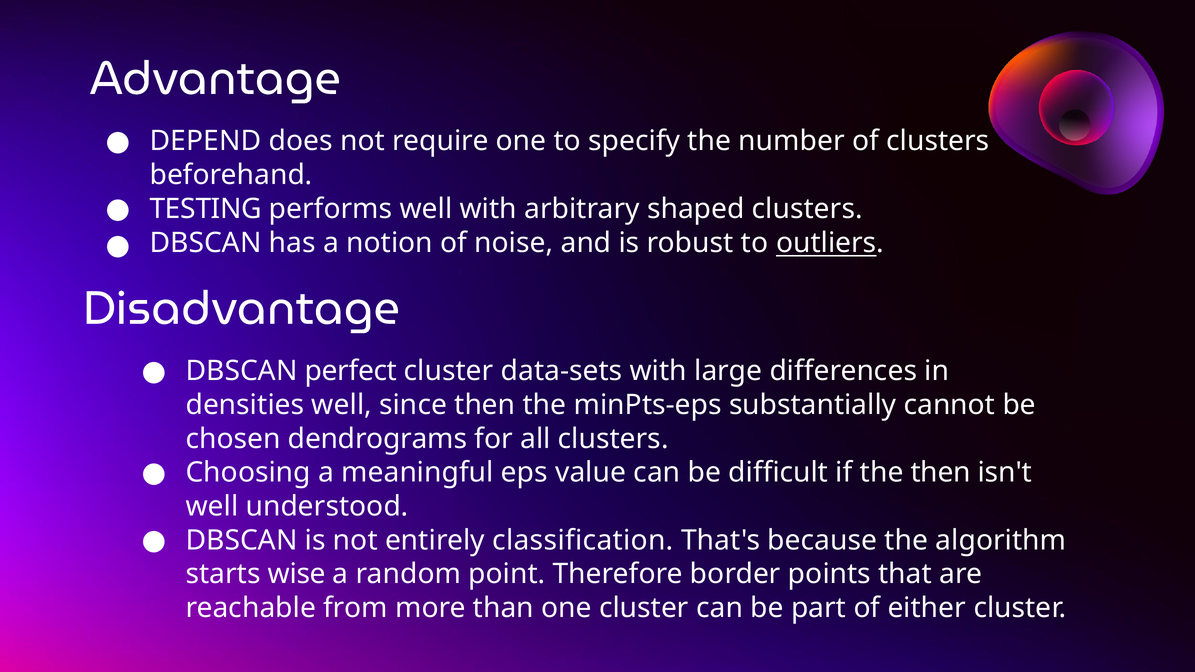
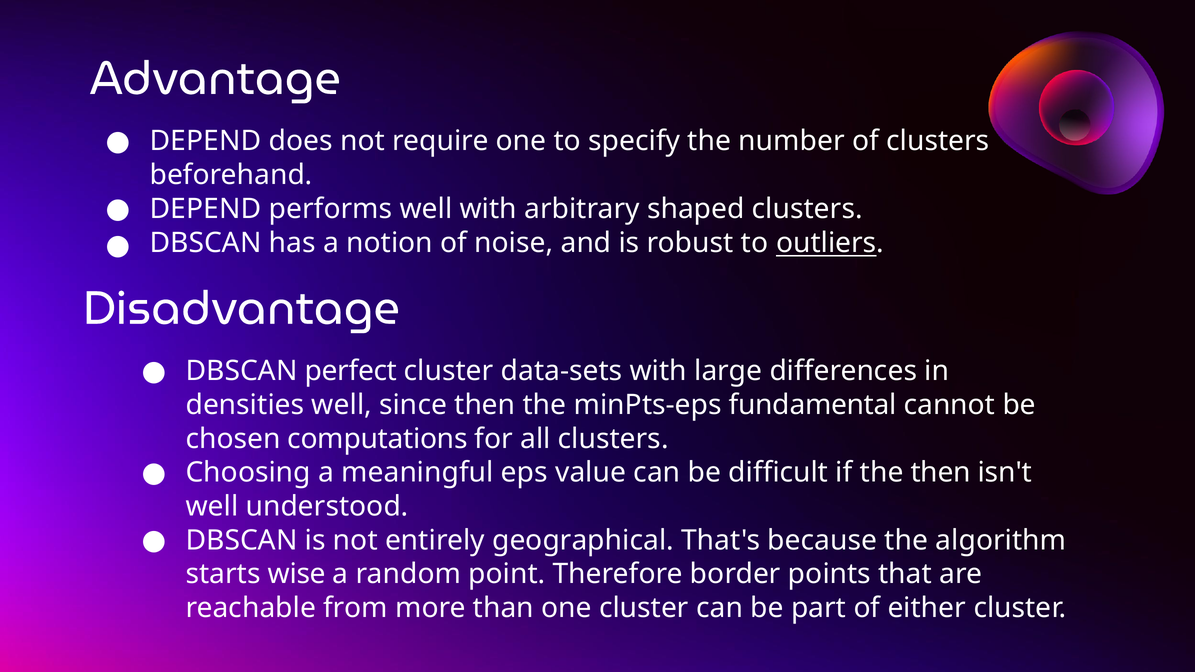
TESTING: TESTING -> DEPEND (206, 209)
substantially: substantially -> fundamental (813, 405)
dendrograms: dendrograms -> computations (378, 439)
classification: classification -> geographical (583, 540)
